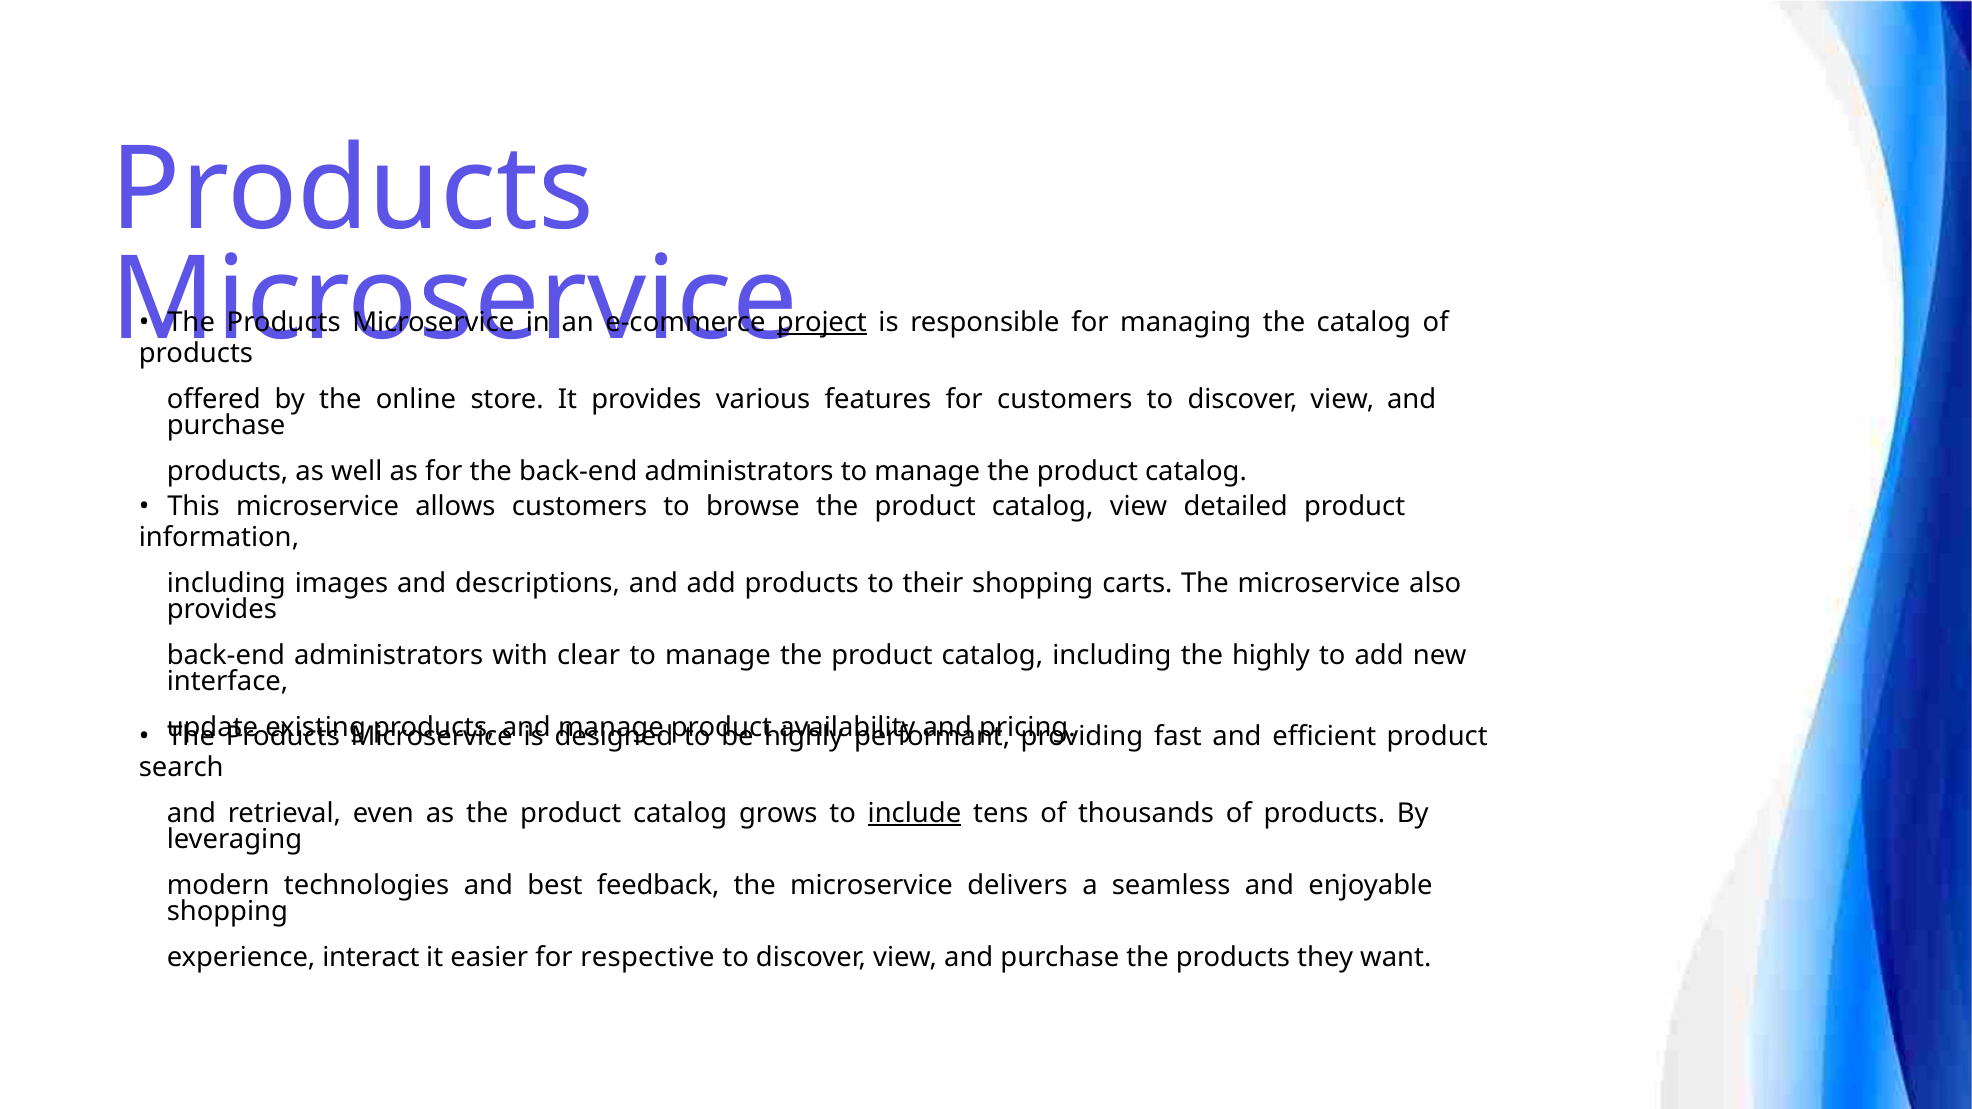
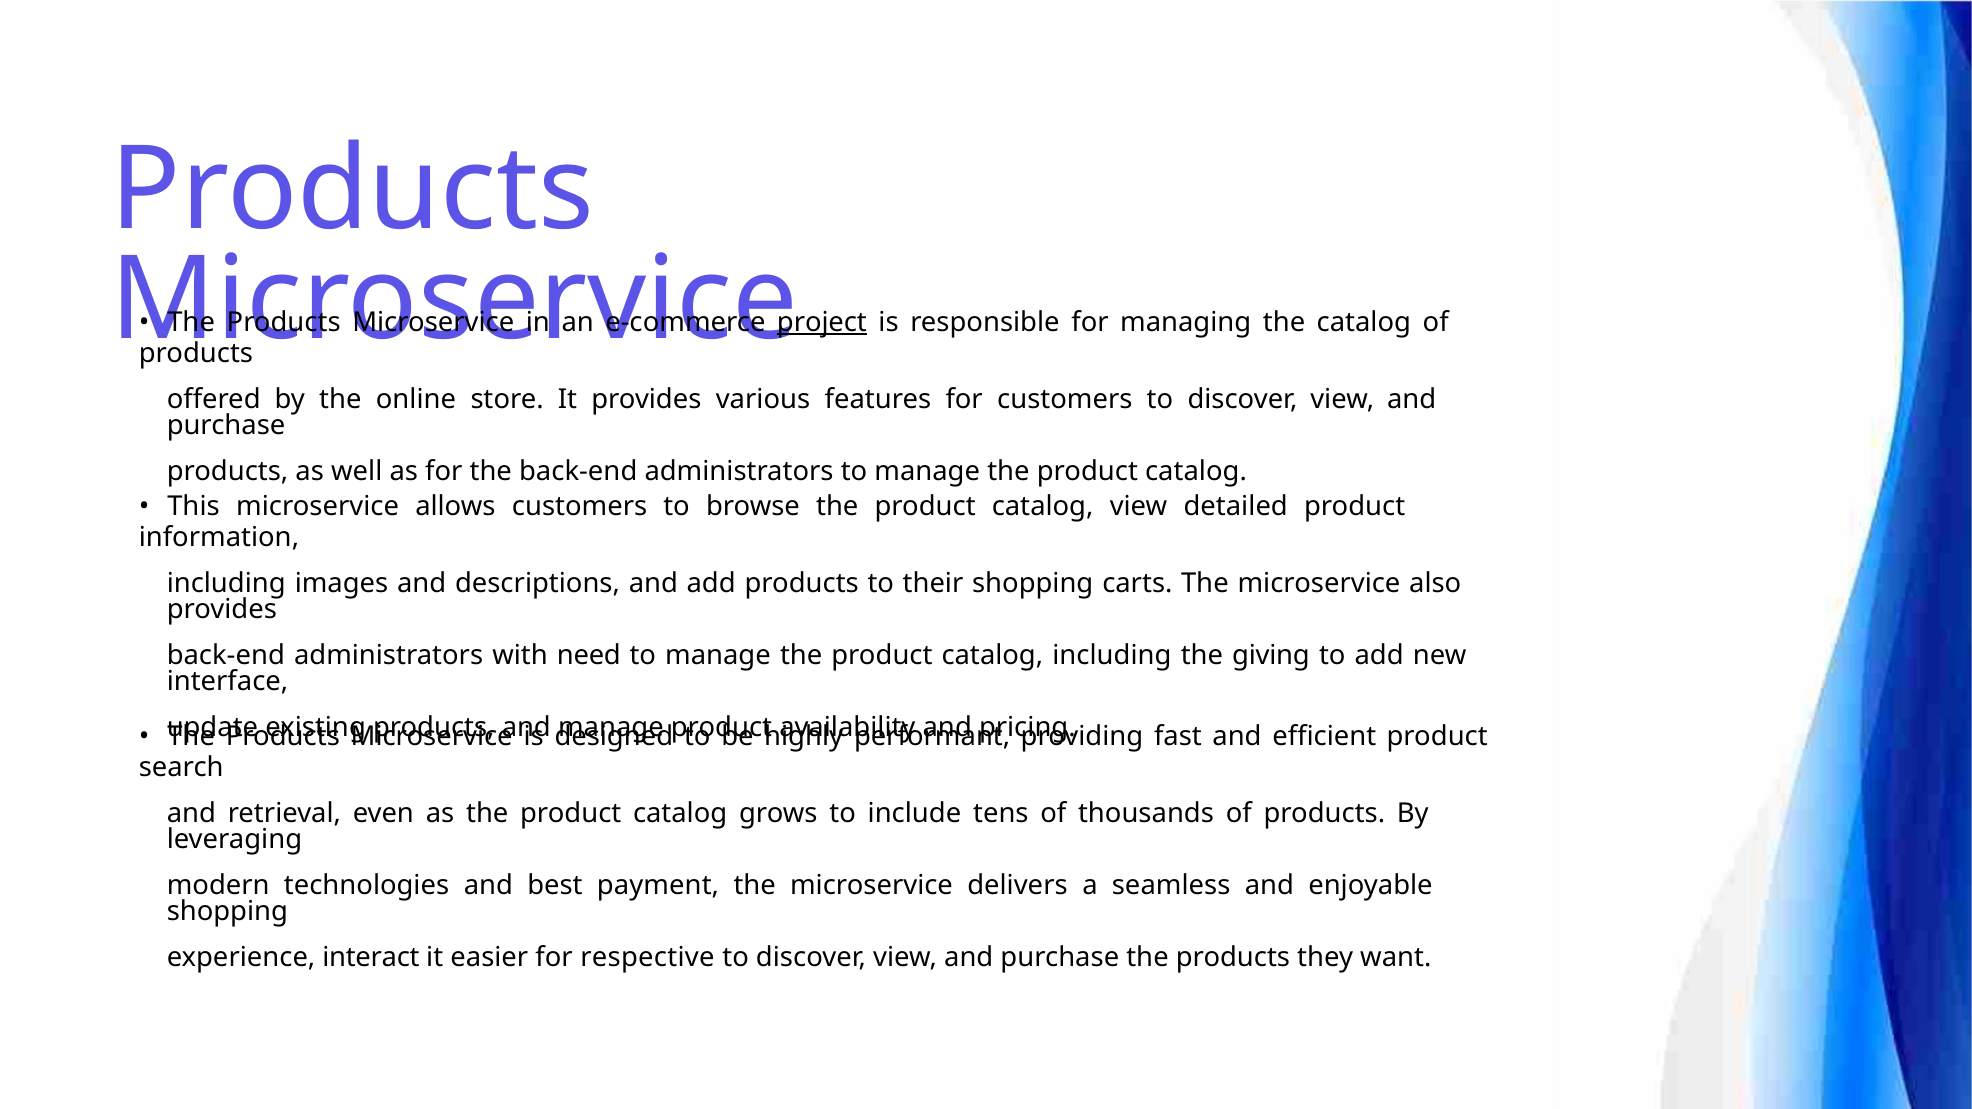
clear: clear -> need (589, 656)
the highly: highly -> giving (1271, 656)
include underline: present -> none (914, 814)
feedback: feedback -> payment (658, 886)
